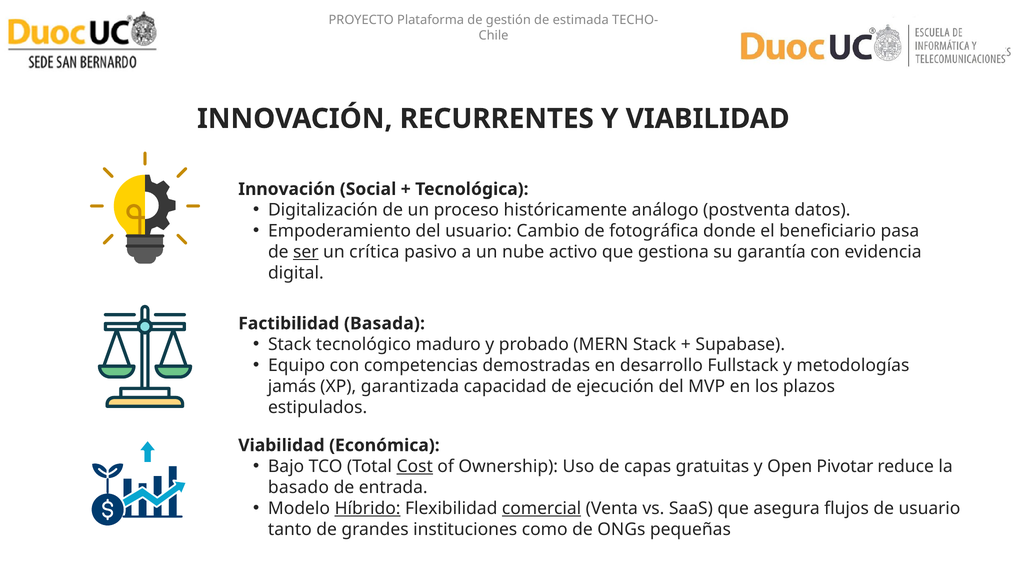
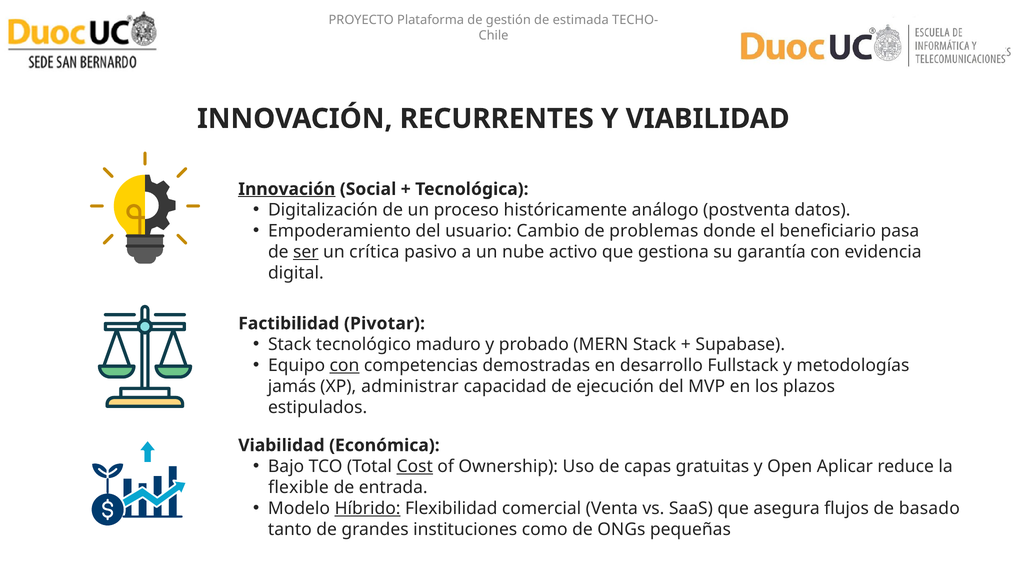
Innovación underline: none -> present (287, 189)
fotográfica: fotográfica -> problemas (654, 231)
Basada: Basada -> Pivotar (384, 323)
con underline: none -> present (344, 365)
garantizada: garantizada -> administrar (410, 386)
Pivotar: Pivotar -> Aplicar (845, 466)
basado: basado -> flexible (298, 487)
comercial underline: present -> none (542, 508)
de usuario: usuario -> basado (929, 508)
